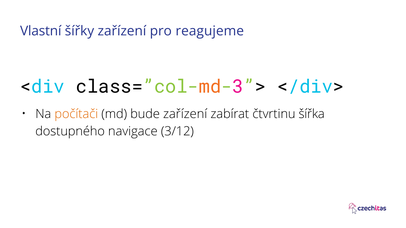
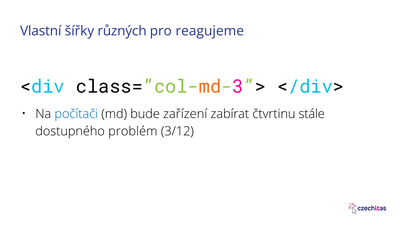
šířky zařízení: zařízení -> různých (122, 31)
počítači colour: orange -> blue (76, 114)
šířka: šířka -> stále (312, 114)
navigace: navigace -> problém (133, 132)
